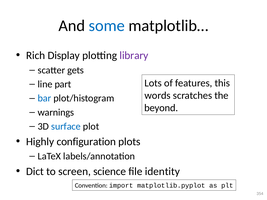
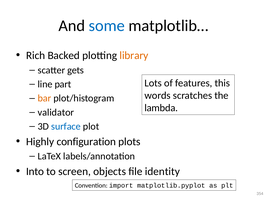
Display: Display -> Backed (64, 56)
library colour: purple -> orange (134, 56)
bar colour: blue -> orange (44, 98)
beyond: beyond -> lambda (161, 108)
warnings: warnings -> validator (56, 113)
Dict: Dict -> Into (35, 172)
science: science -> objects (110, 172)
